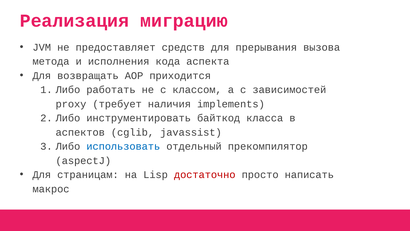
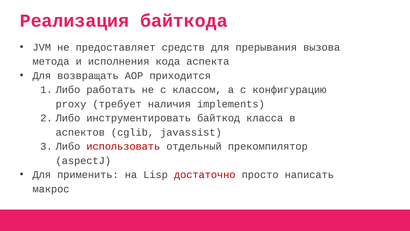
миграцию: миграцию -> байткода (184, 21)
зависимостей: зависимостей -> конфигурацию (289, 90)
использовать colour: blue -> red (123, 146)
страницам: страницам -> применить (88, 175)
